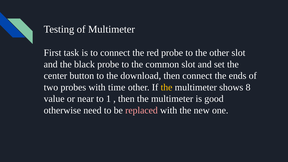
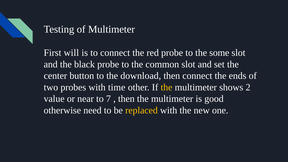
task: task -> will (71, 53)
the other: other -> some (219, 53)
8: 8 -> 2 (248, 87)
1: 1 -> 7 (108, 99)
replaced colour: pink -> yellow (141, 110)
